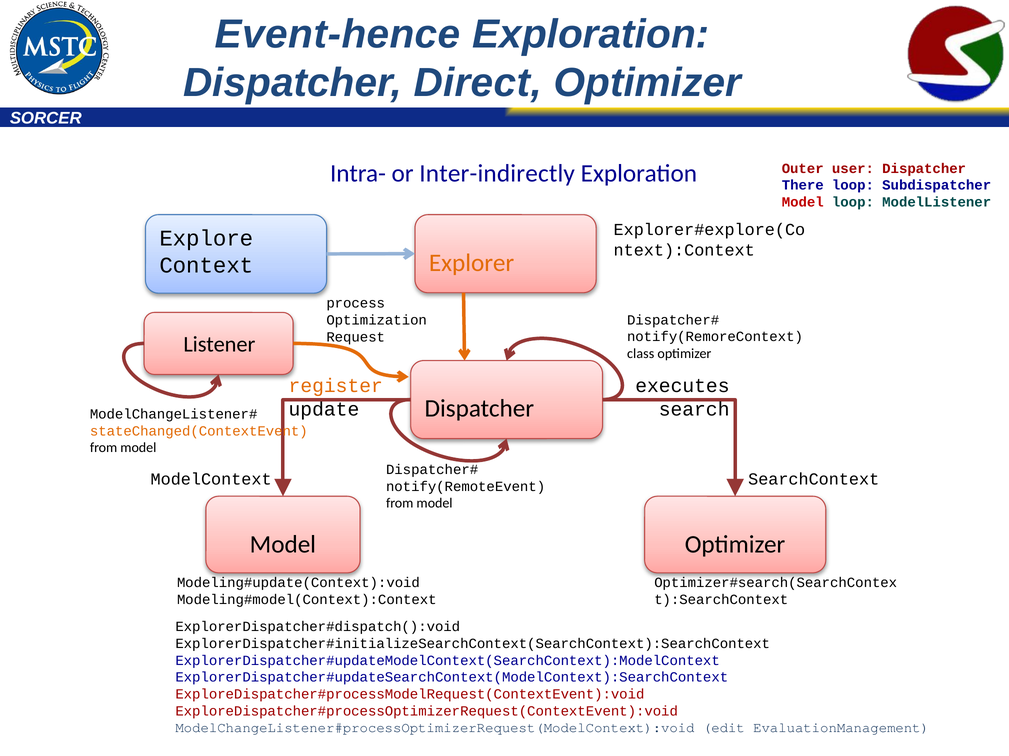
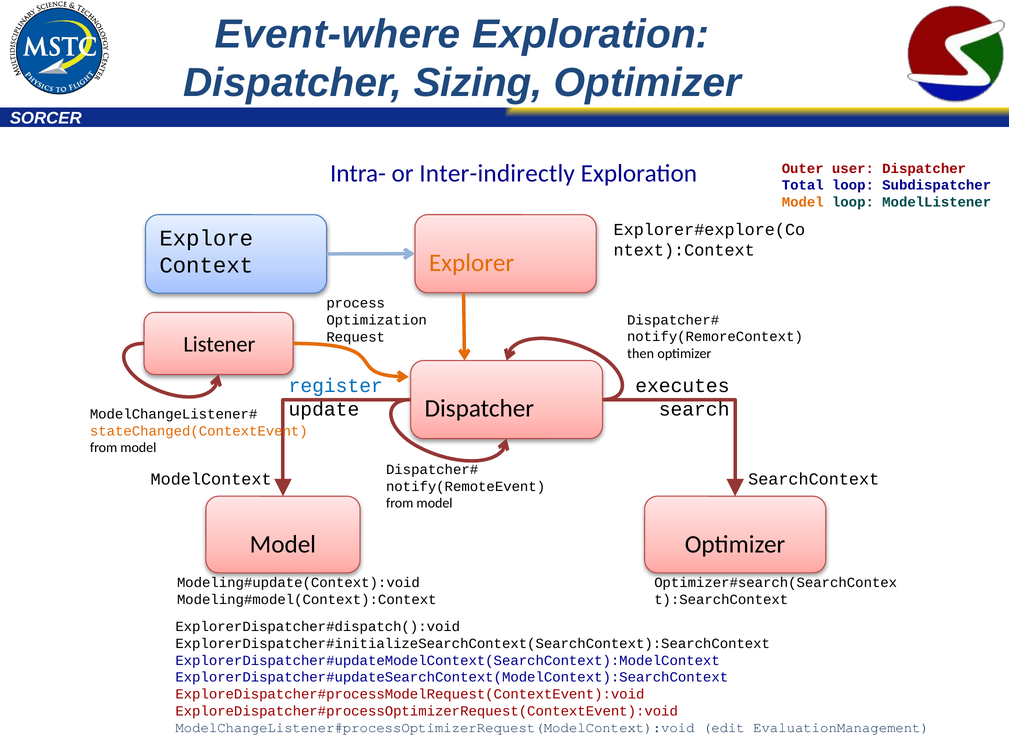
Event-hence: Event-hence -> Event-where (338, 34)
Direct: Direct -> Sizing (478, 83)
There: There -> Total (803, 186)
Model colour: red -> orange (803, 202)
class: class -> then (641, 354)
register colour: orange -> blue (336, 386)
